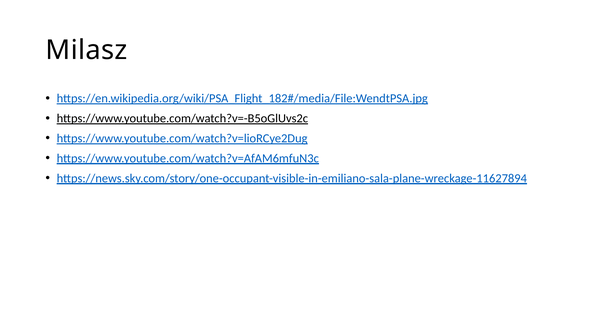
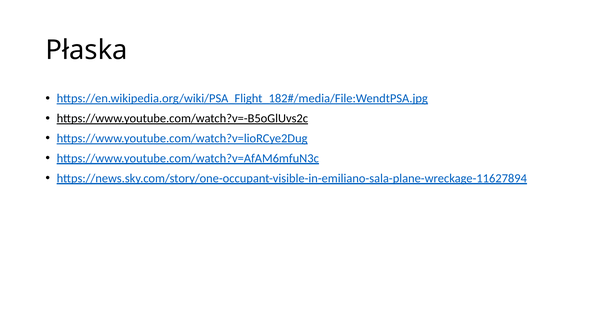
Milasz: Milasz -> Płaska (87, 50)
